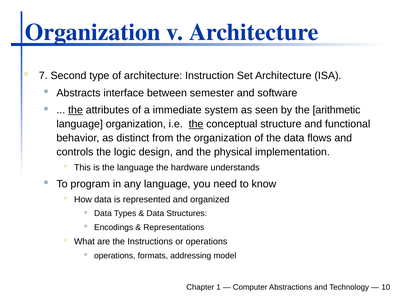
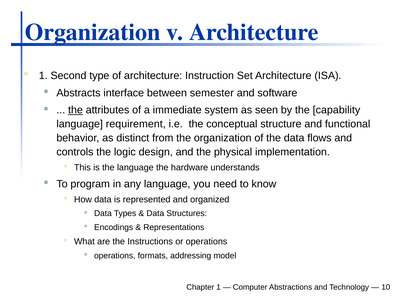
7: 7 -> 1 (43, 76)
arithmetic: arithmetic -> capability (336, 110)
language organization: organization -> requirement (136, 124)
the underline: present -> none (196, 124)
